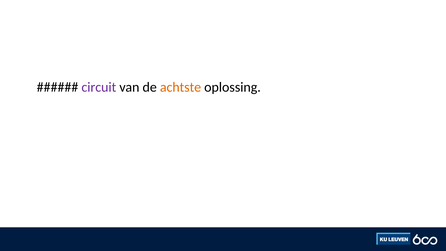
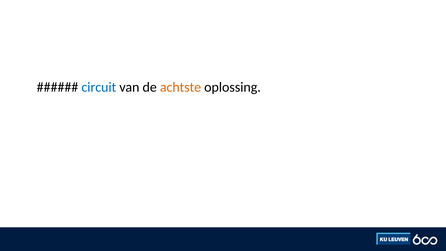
circuit colour: purple -> blue (99, 87)
